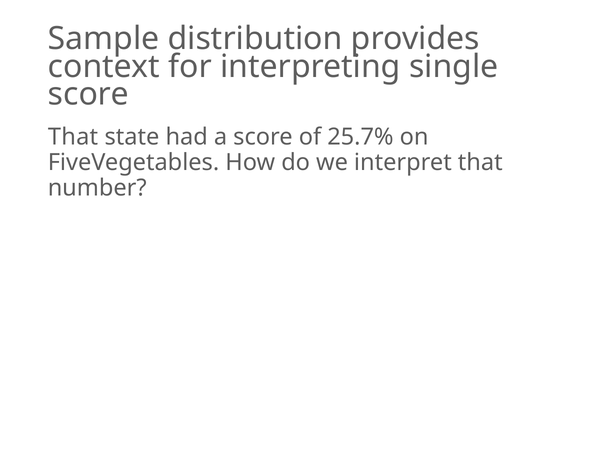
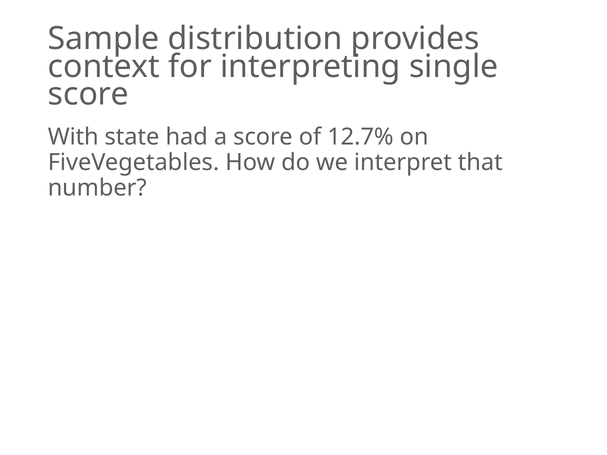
That: That -> With (73, 137)
25.7%: 25.7% -> 12.7% (360, 137)
